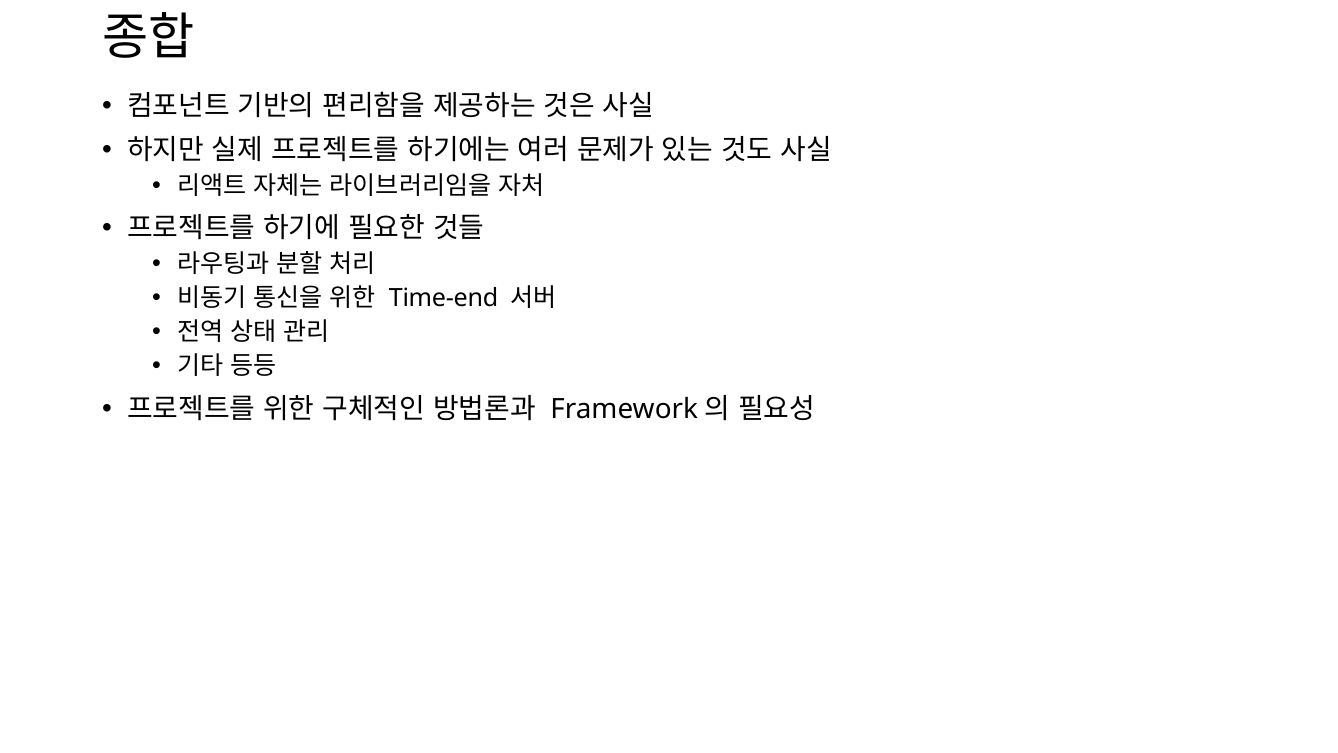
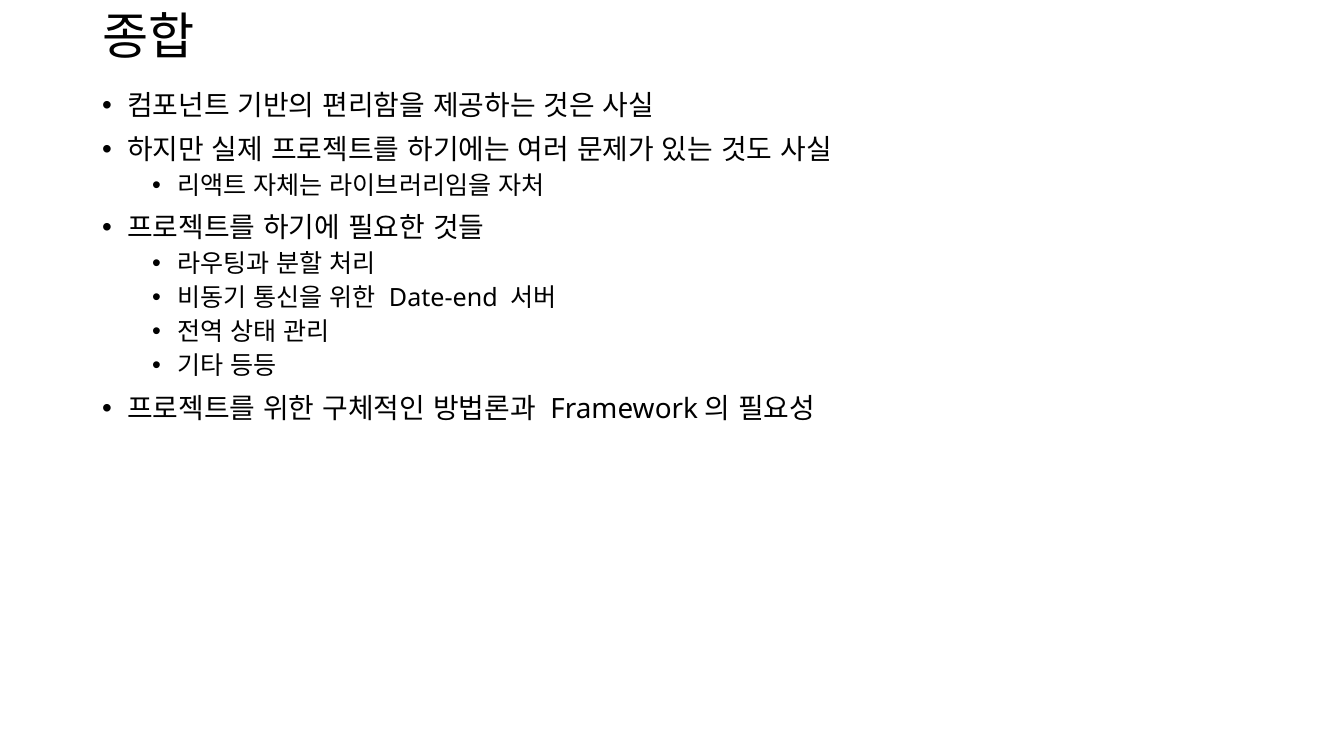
Time-end: Time-end -> Date-end (443, 298)
